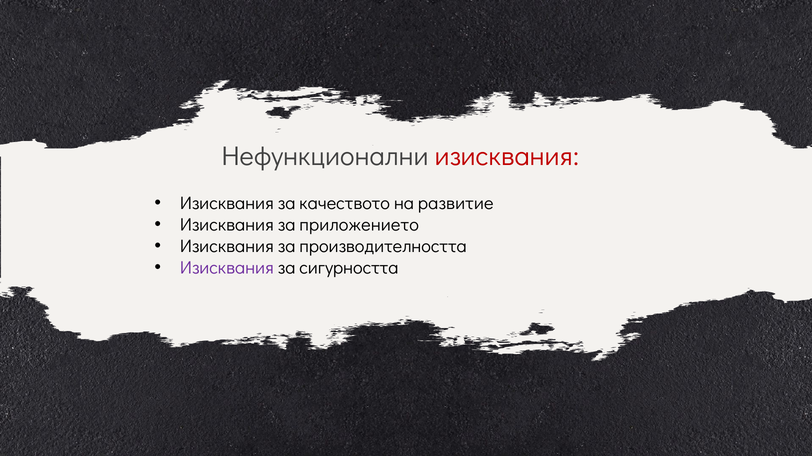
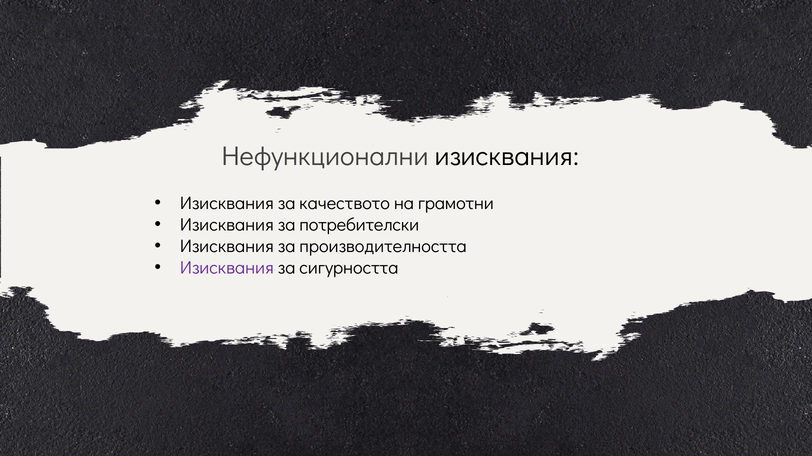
изисквания colour: red -> black (507, 156)
развитие: развитие -> грамотни (456, 203)
приложението: приложението -> потребителски (359, 225)
